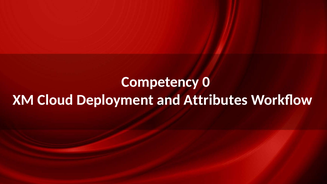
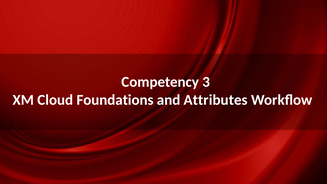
0: 0 -> 3 (206, 82)
Deployment: Deployment -> Foundations (115, 100)
